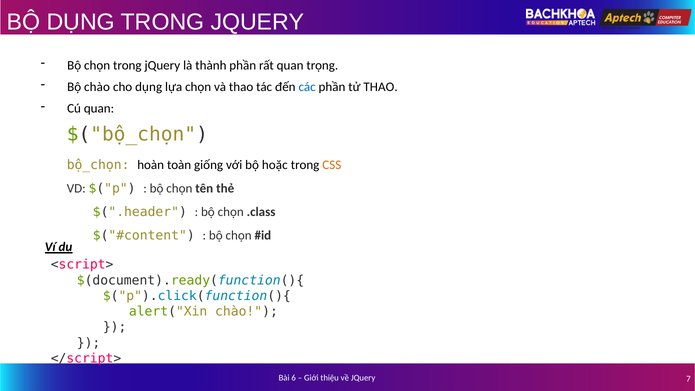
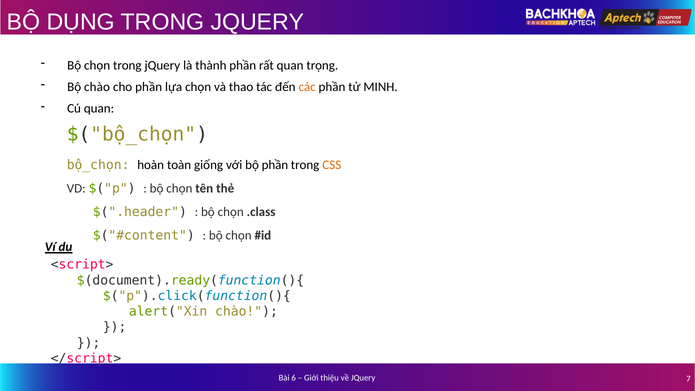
cho dụng: dụng -> phần (149, 87)
các colour: blue -> orange (307, 87)
tử THAO: THAO -> MINH (381, 87)
bộ hoặc: hoặc -> phần (275, 165)
